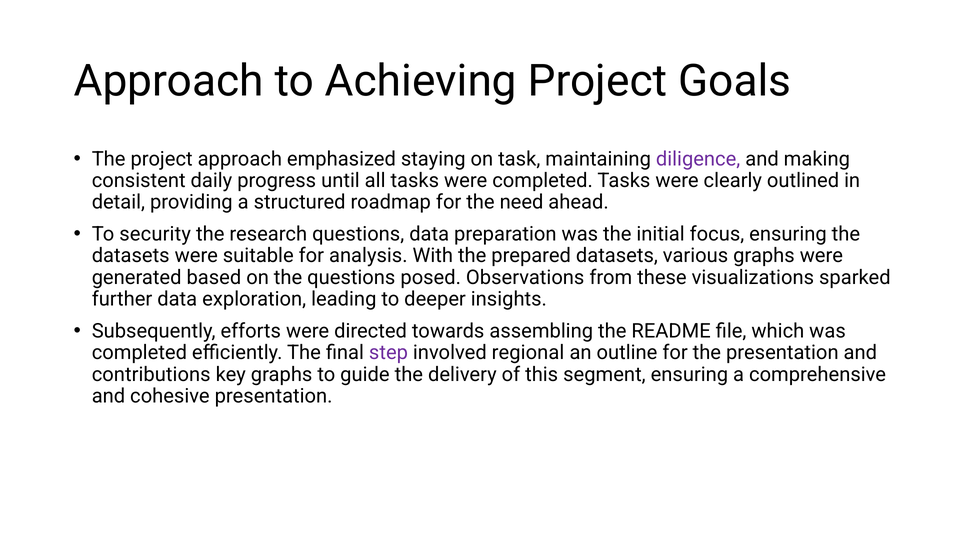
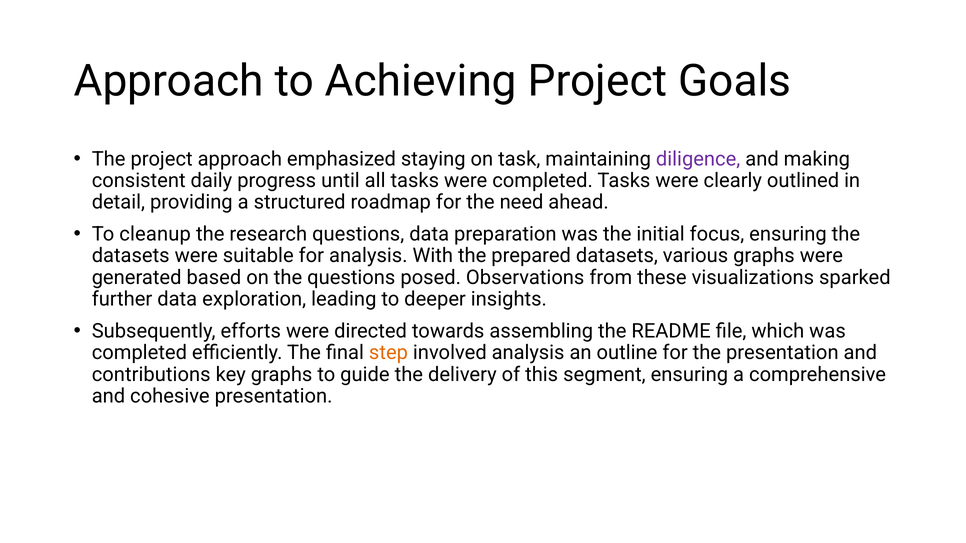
security: security -> cleanup (155, 234)
step colour: purple -> orange (388, 353)
involved regional: regional -> analysis (528, 353)
